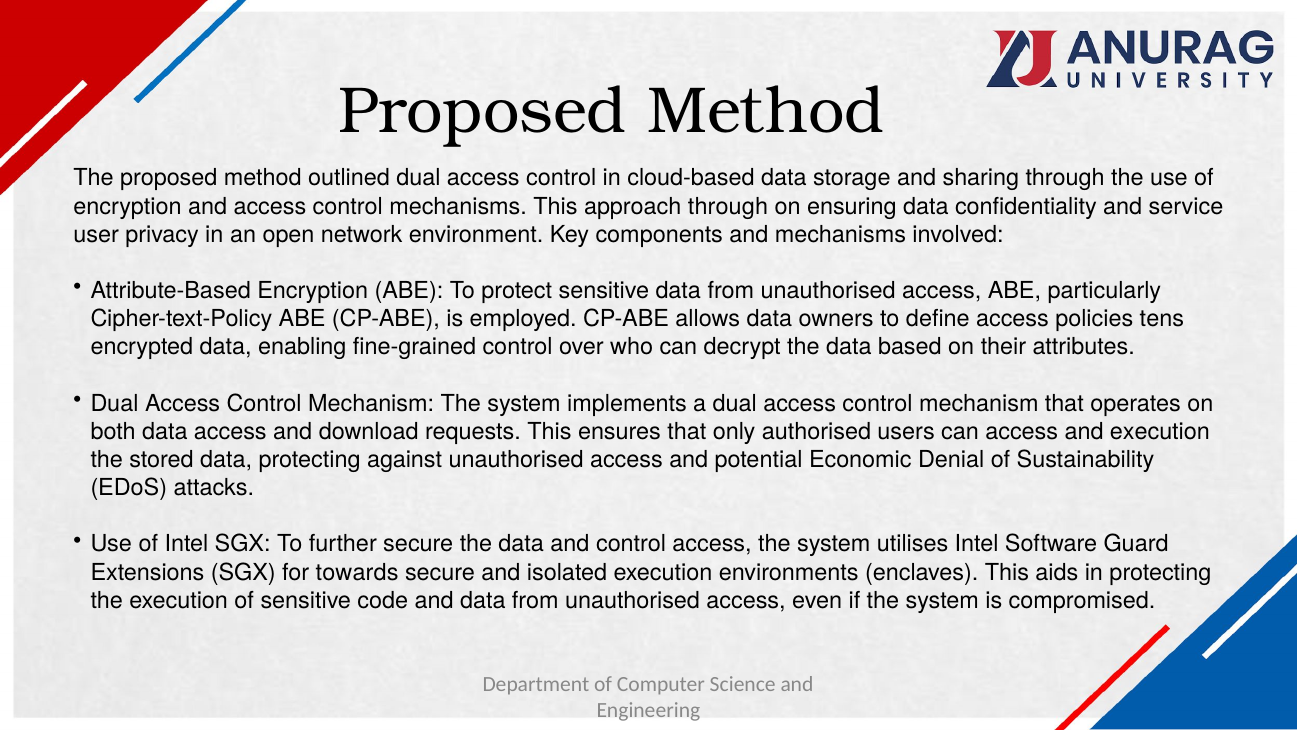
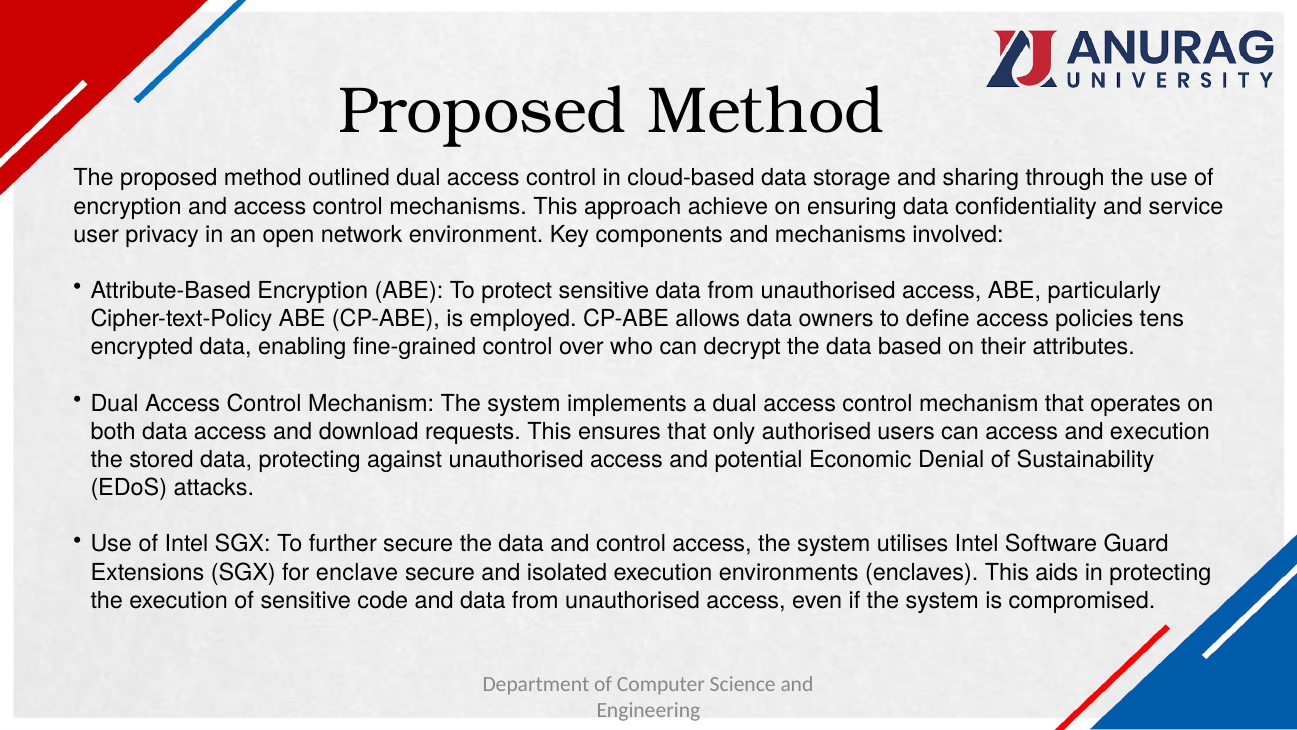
approach through: through -> achieve (728, 206)
towards: towards -> enclave (357, 572)
